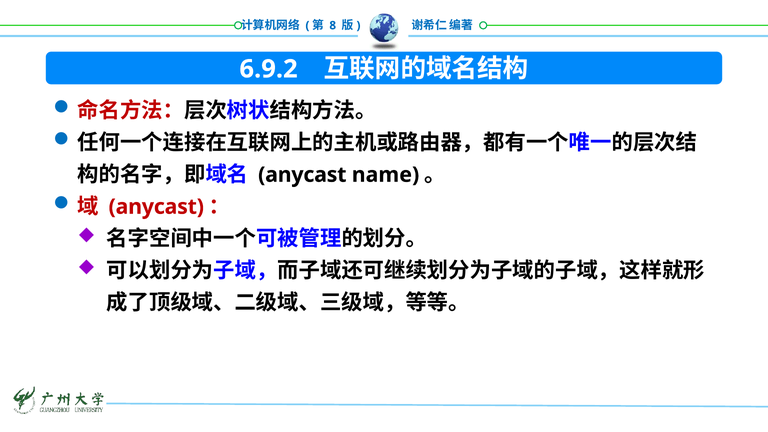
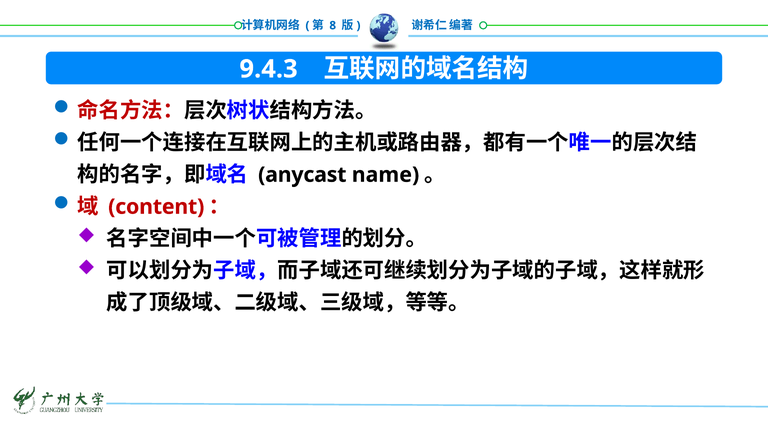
6.9.2: 6.9.2 -> 9.4.3 (269, 69)
anycast: anycast -> content (156, 207)
